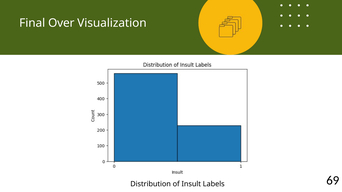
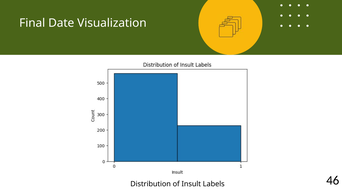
Over: Over -> Date (61, 23)
69: 69 -> 46 (333, 181)
